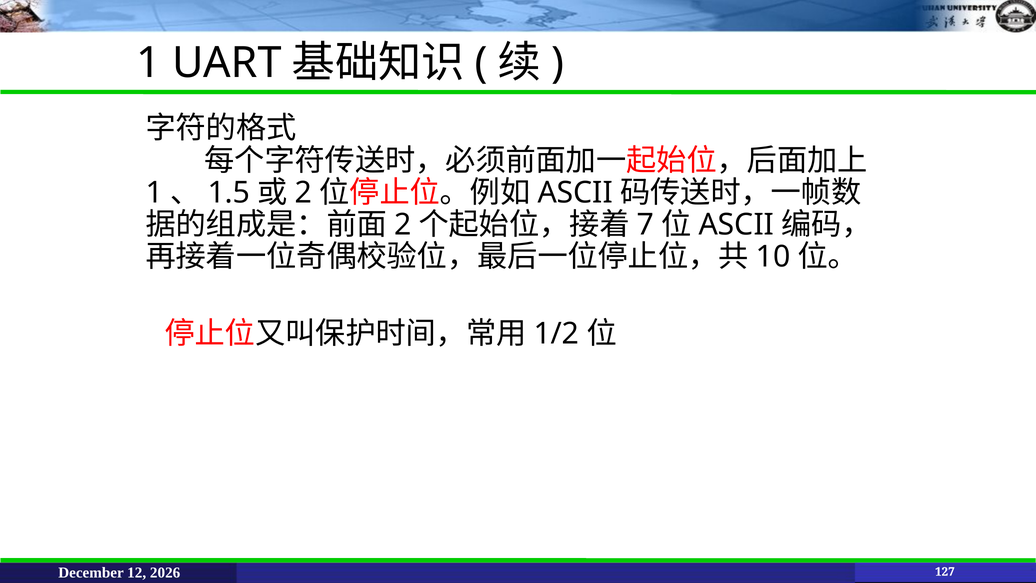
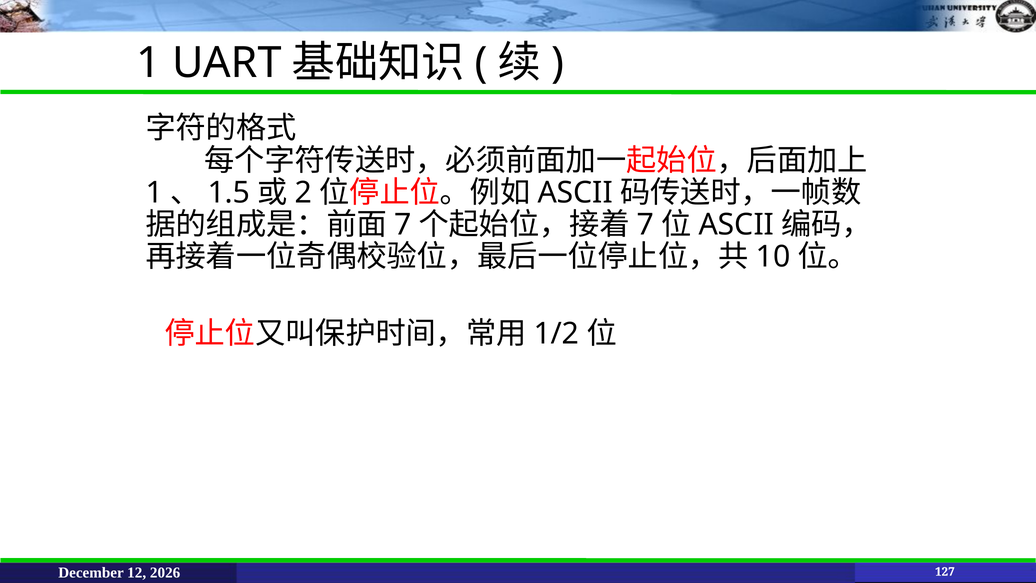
2: 2 -> 7 (403, 225)
